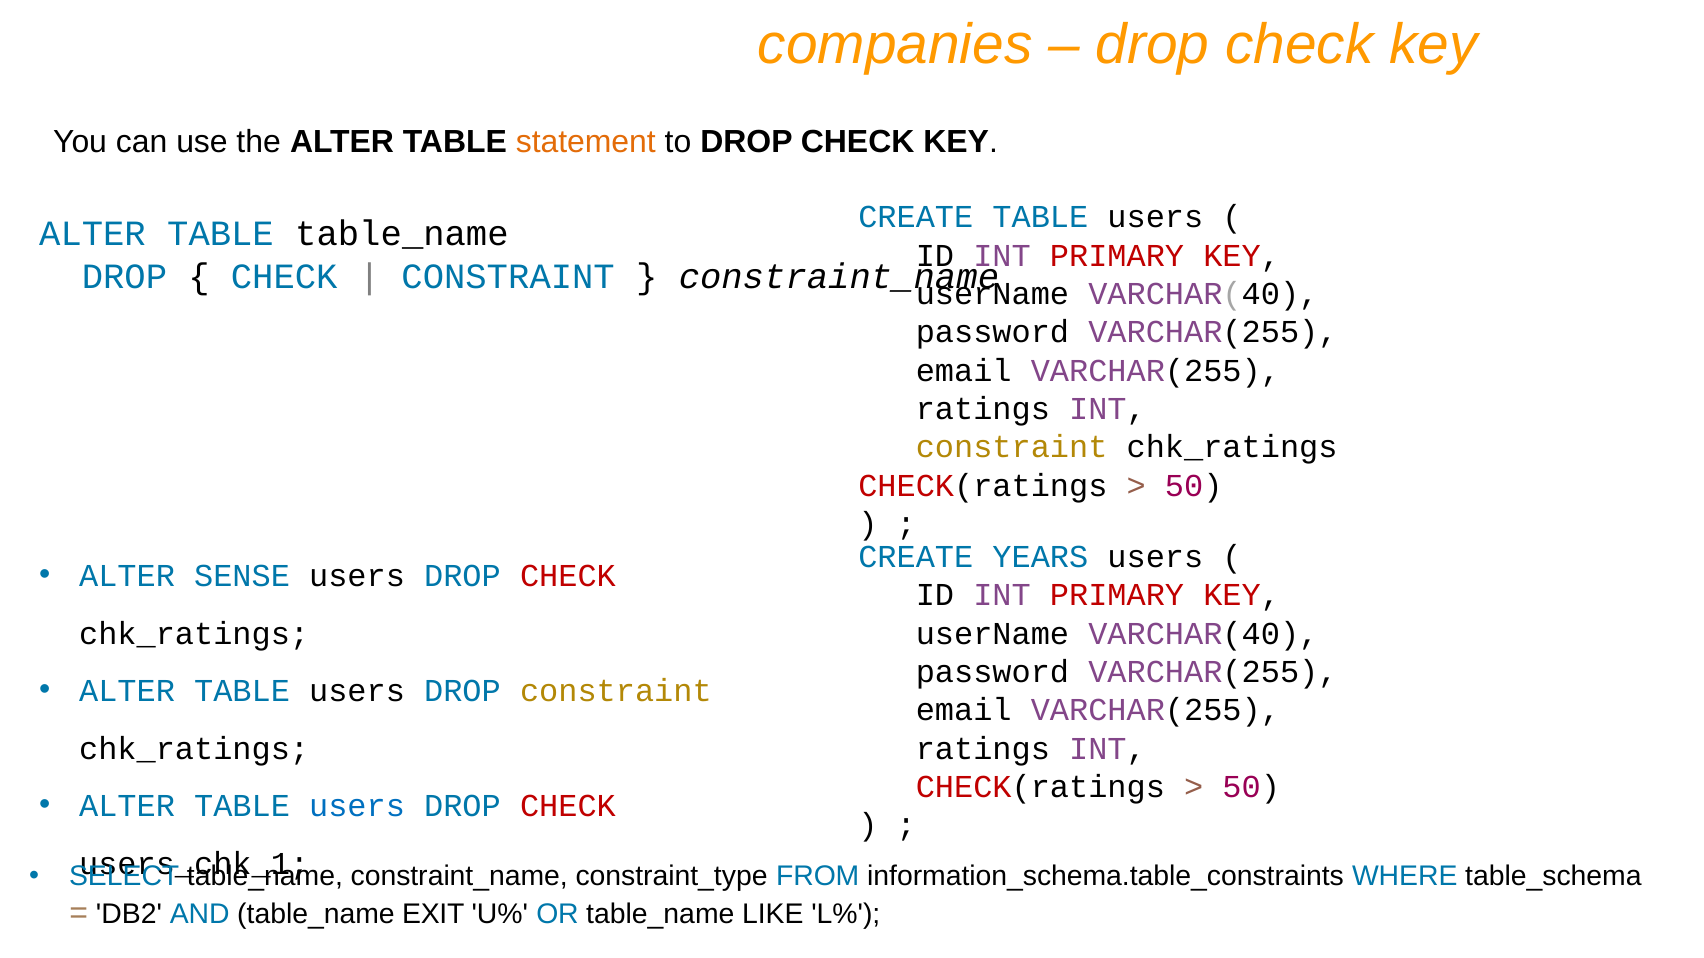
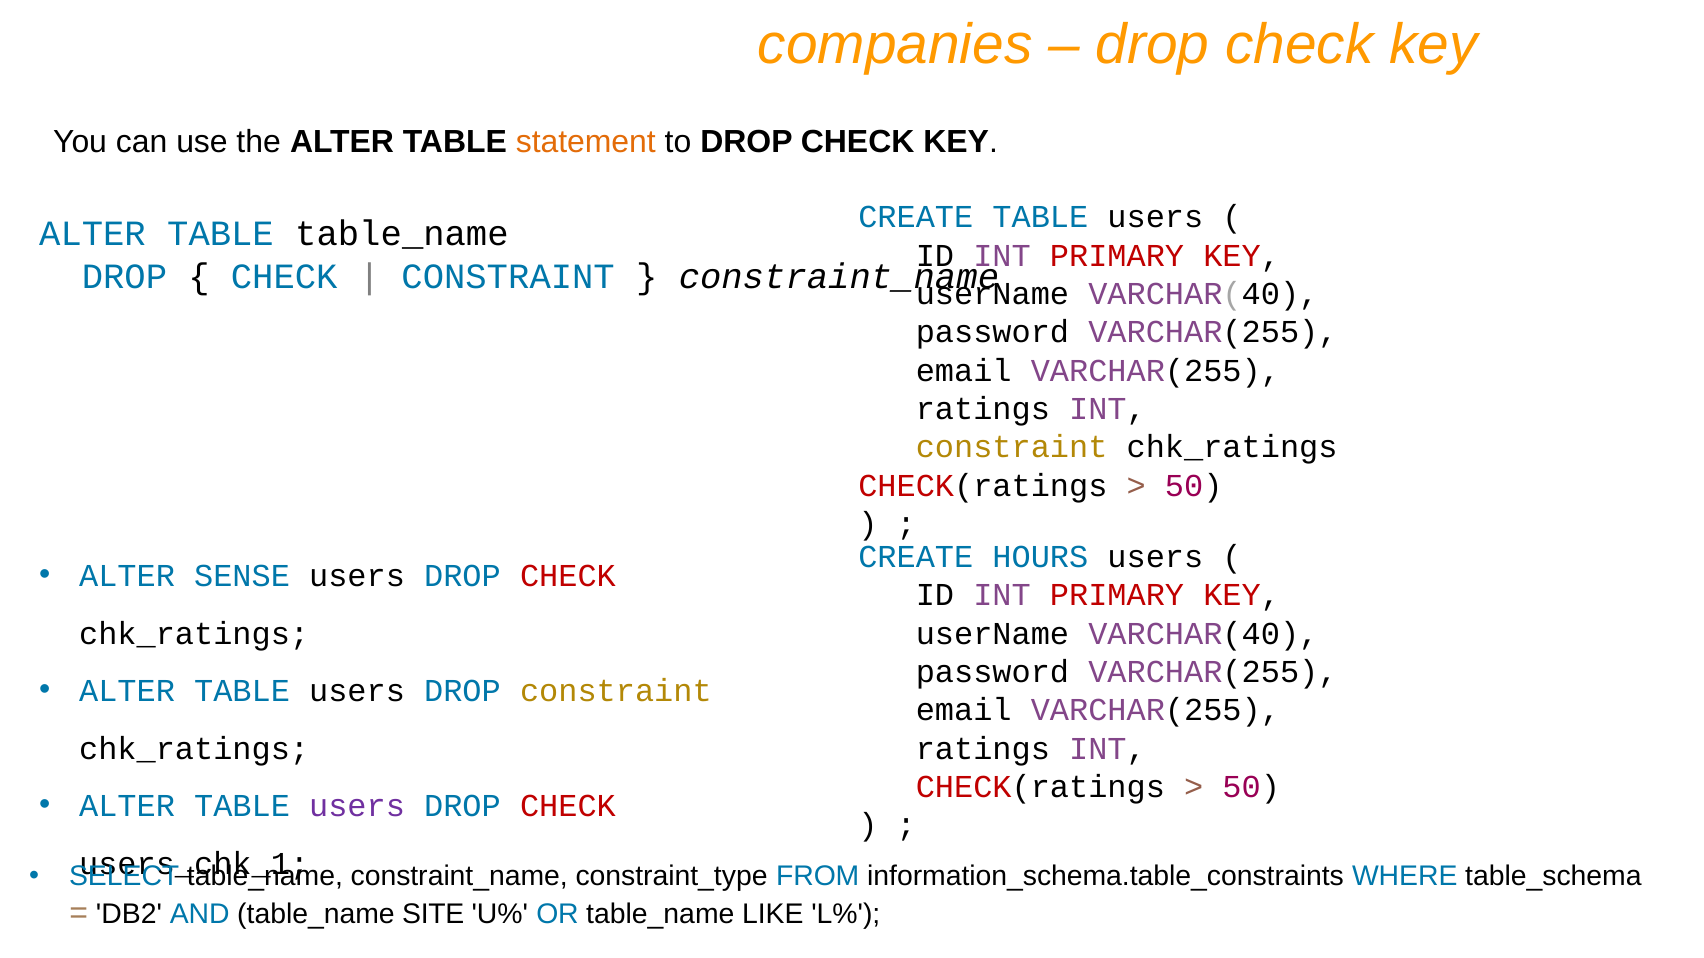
YEARS: YEARS -> HOURS (1040, 557)
users colour: blue -> purple (357, 806)
EXIT: EXIT -> SITE (433, 915)
